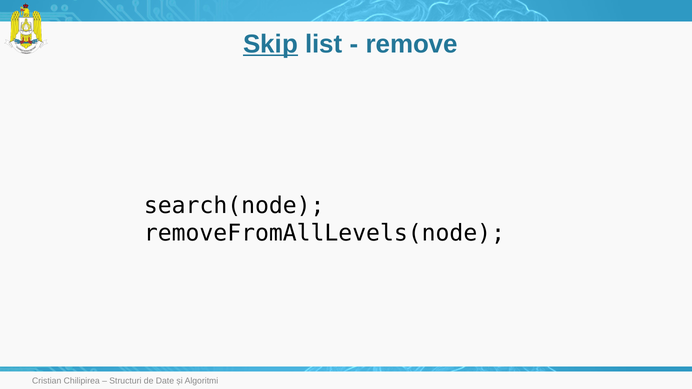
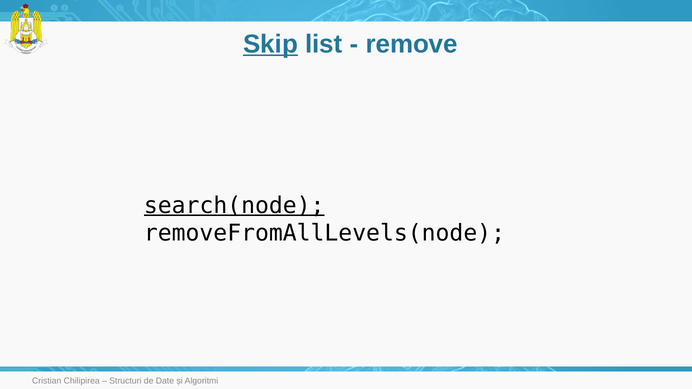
search(node underline: none -> present (234, 206)
